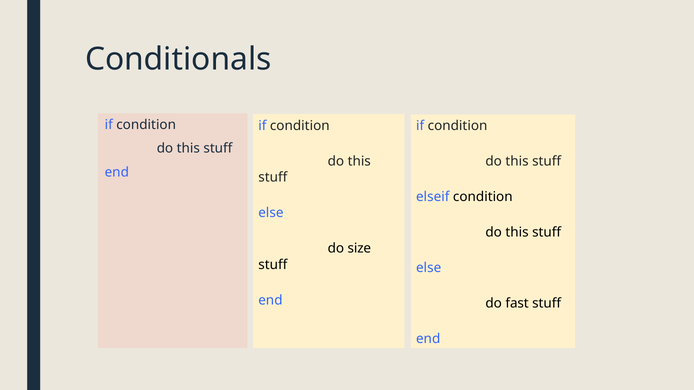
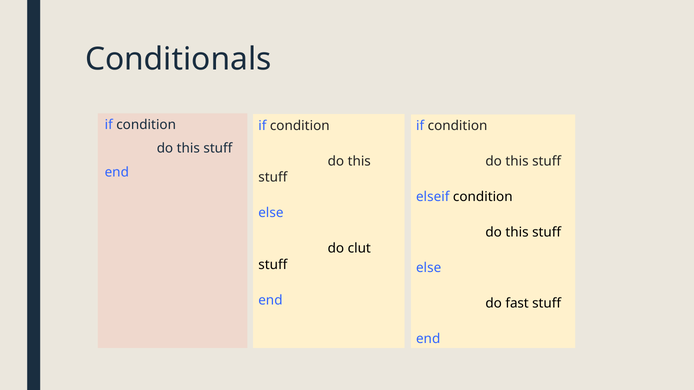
size: size -> clut (359, 249)
